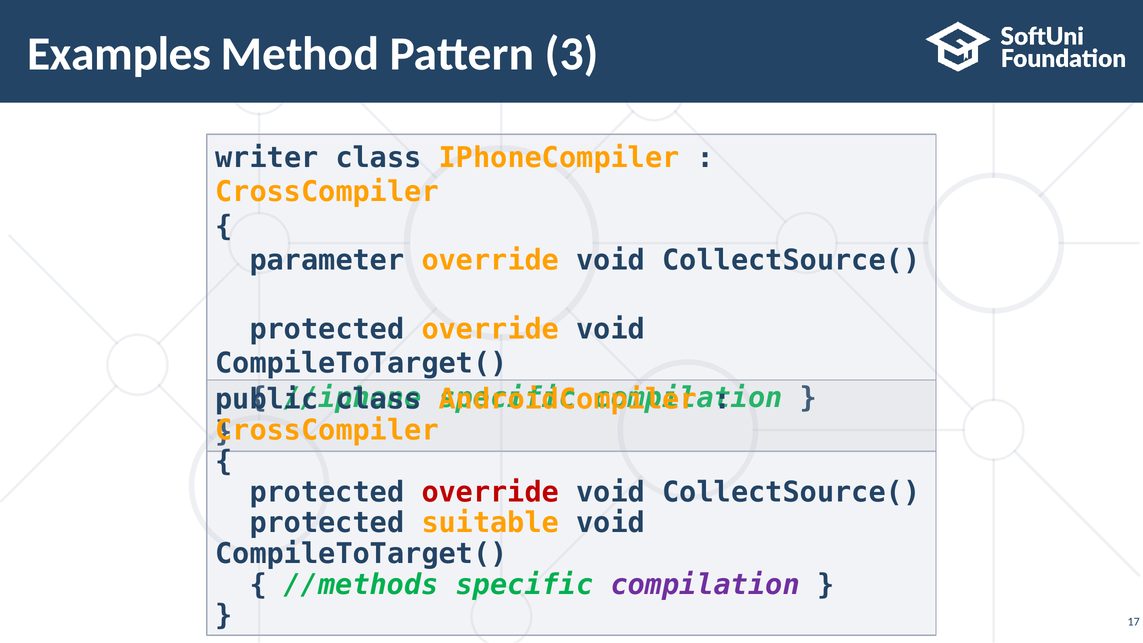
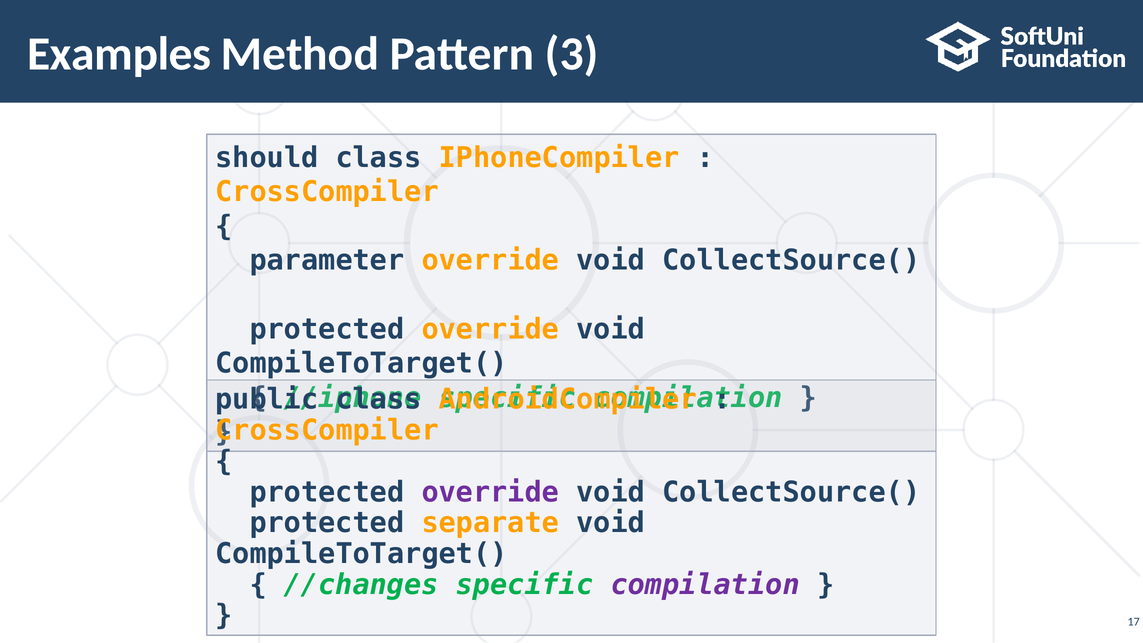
writer: writer -> should (267, 158)
override colour: red -> purple (490, 492)
suitable: suitable -> separate (490, 523)
//methods: //methods -> //changes (361, 585)
